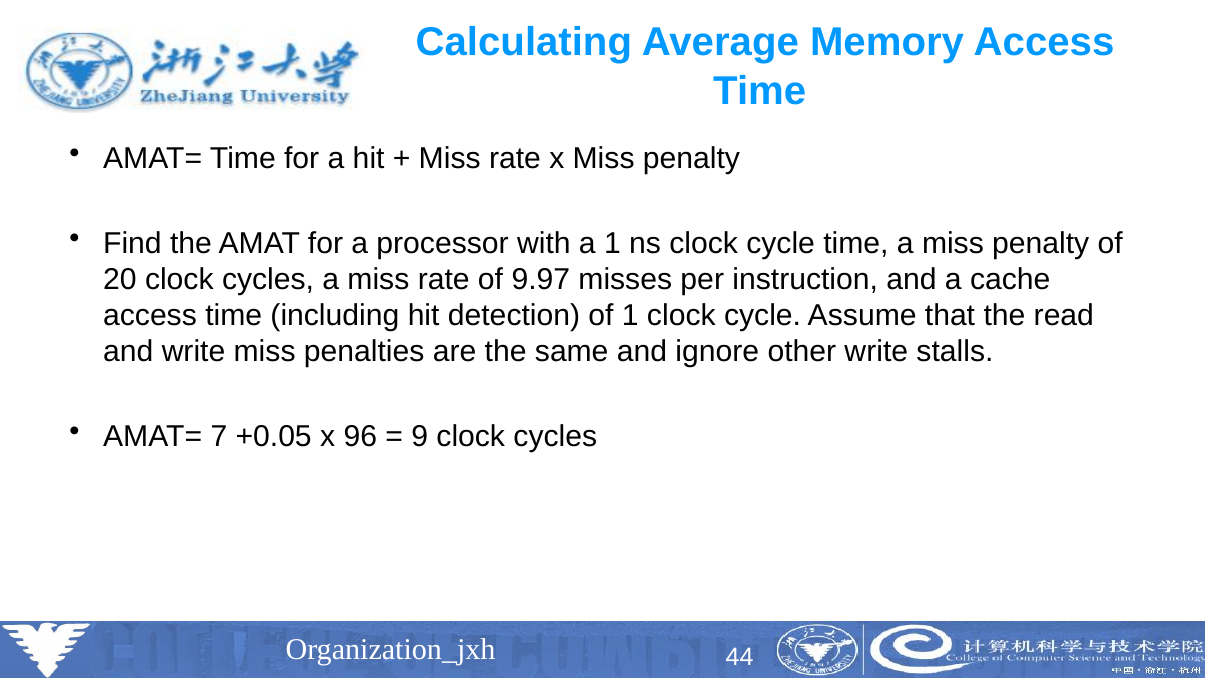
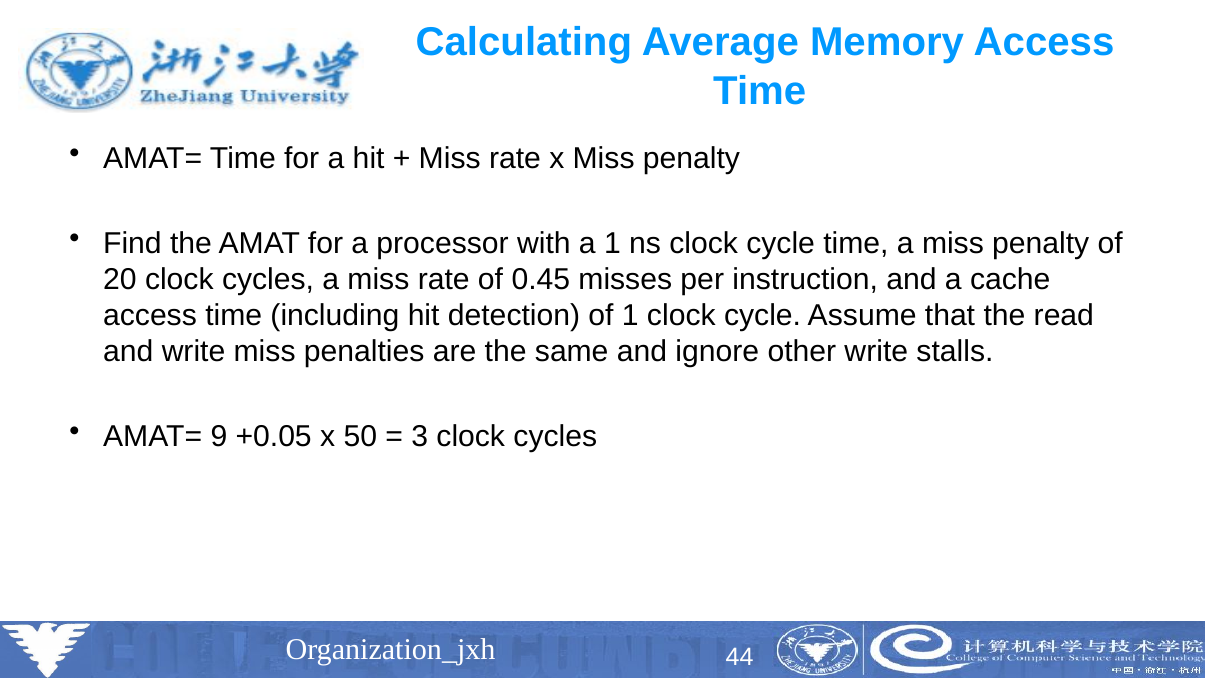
9.97: 9.97 -> 0.45 (541, 279)
7: 7 -> 9 (219, 436)
96: 96 -> 50 (360, 436)
9: 9 -> 3 (420, 436)
